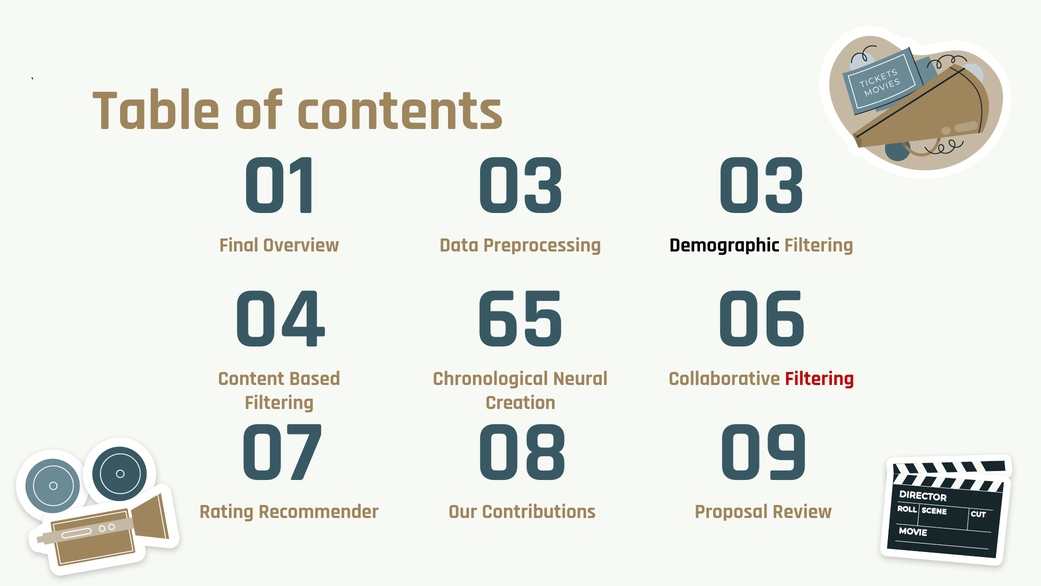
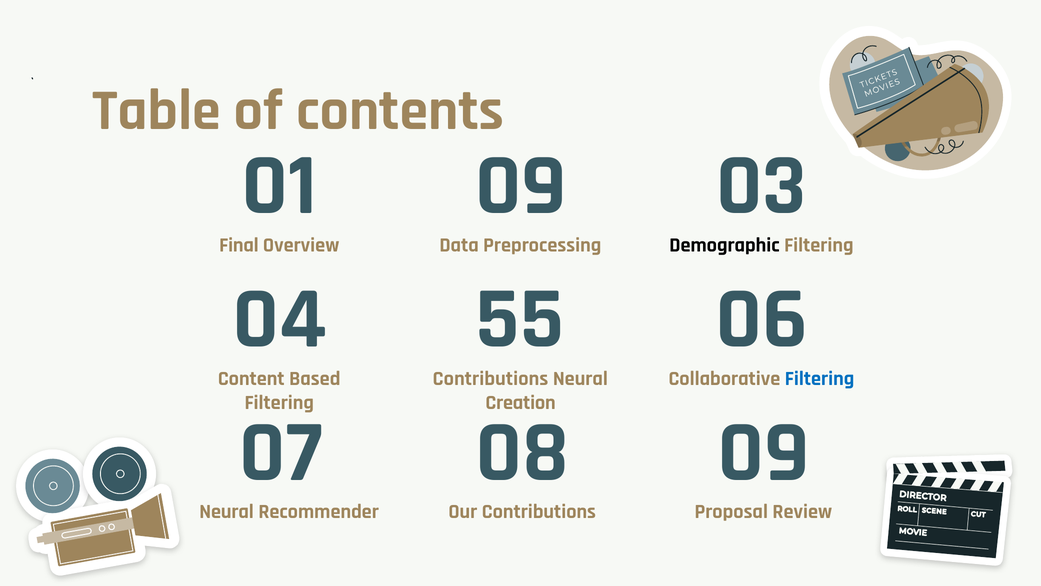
01 03: 03 -> 09 (521, 185)
65: 65 -> 55 (520, 318)
Chronological: Chronological -> Contributions (491, 378)
Filtering colour: red -> blue (820, 378)
Rating: Rating -> Neural (227, 511)
